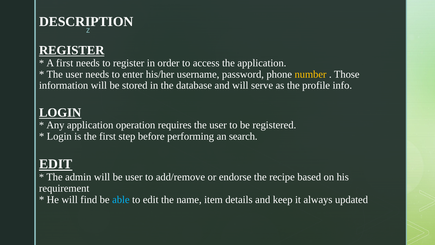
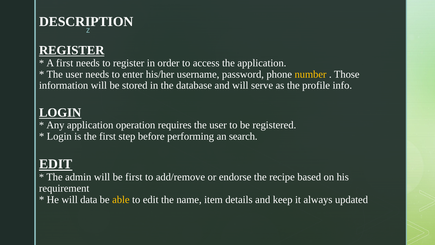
be user: user -> first (134, 177)
find: find -> data (89, 200)
able colour: light blue -> yellow (121, 200)
